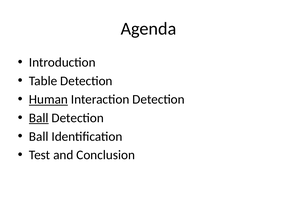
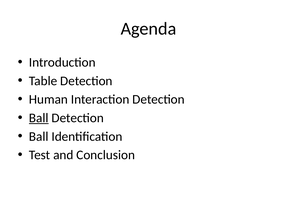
Human underline: present -> none (48, 99)
